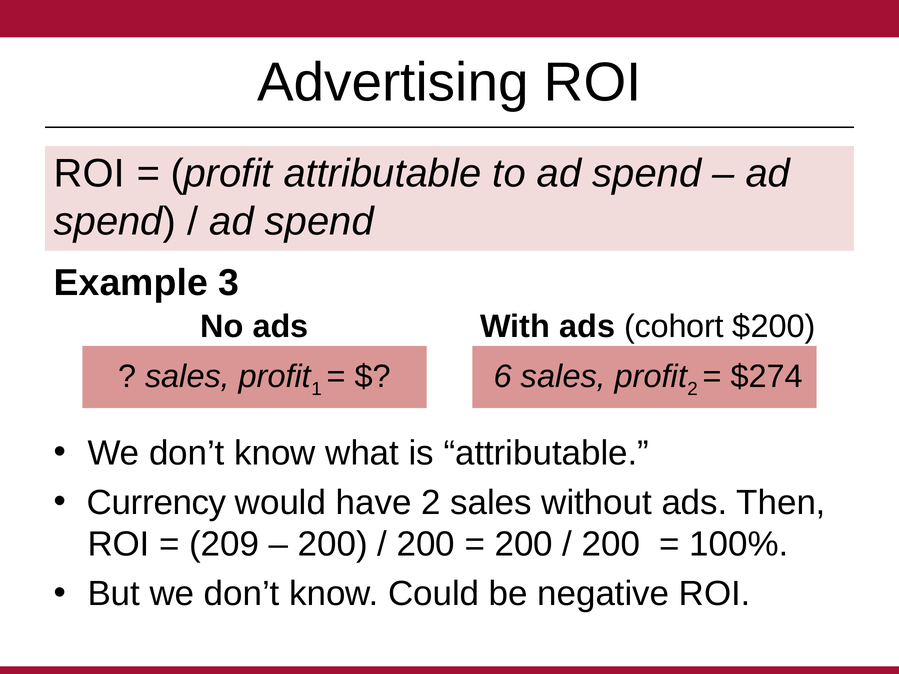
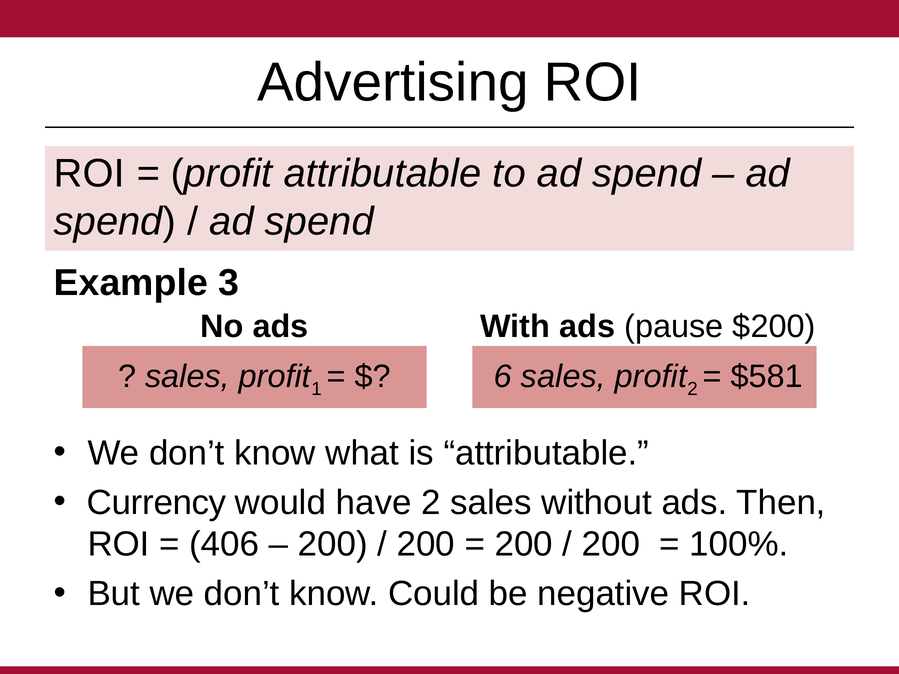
cohort: cohort -> pause (674, 327)
$274: $274 -> $581 (767, 377)
209: 209 -> 406 (224, 545)
